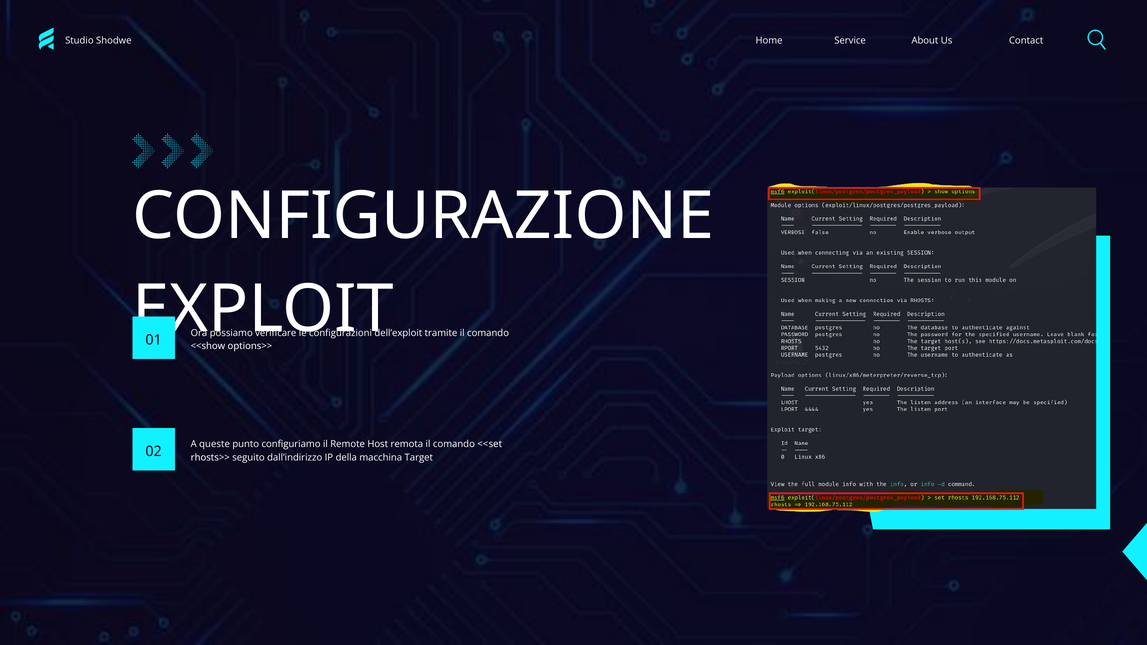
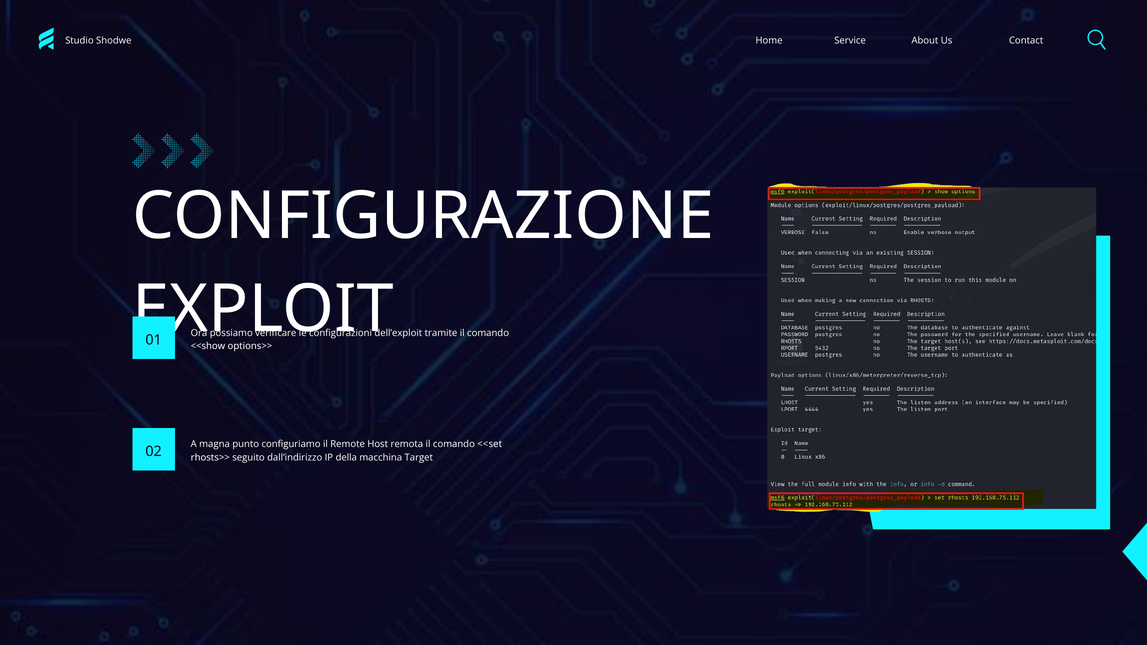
queste: queste -> magna (215, 444)
